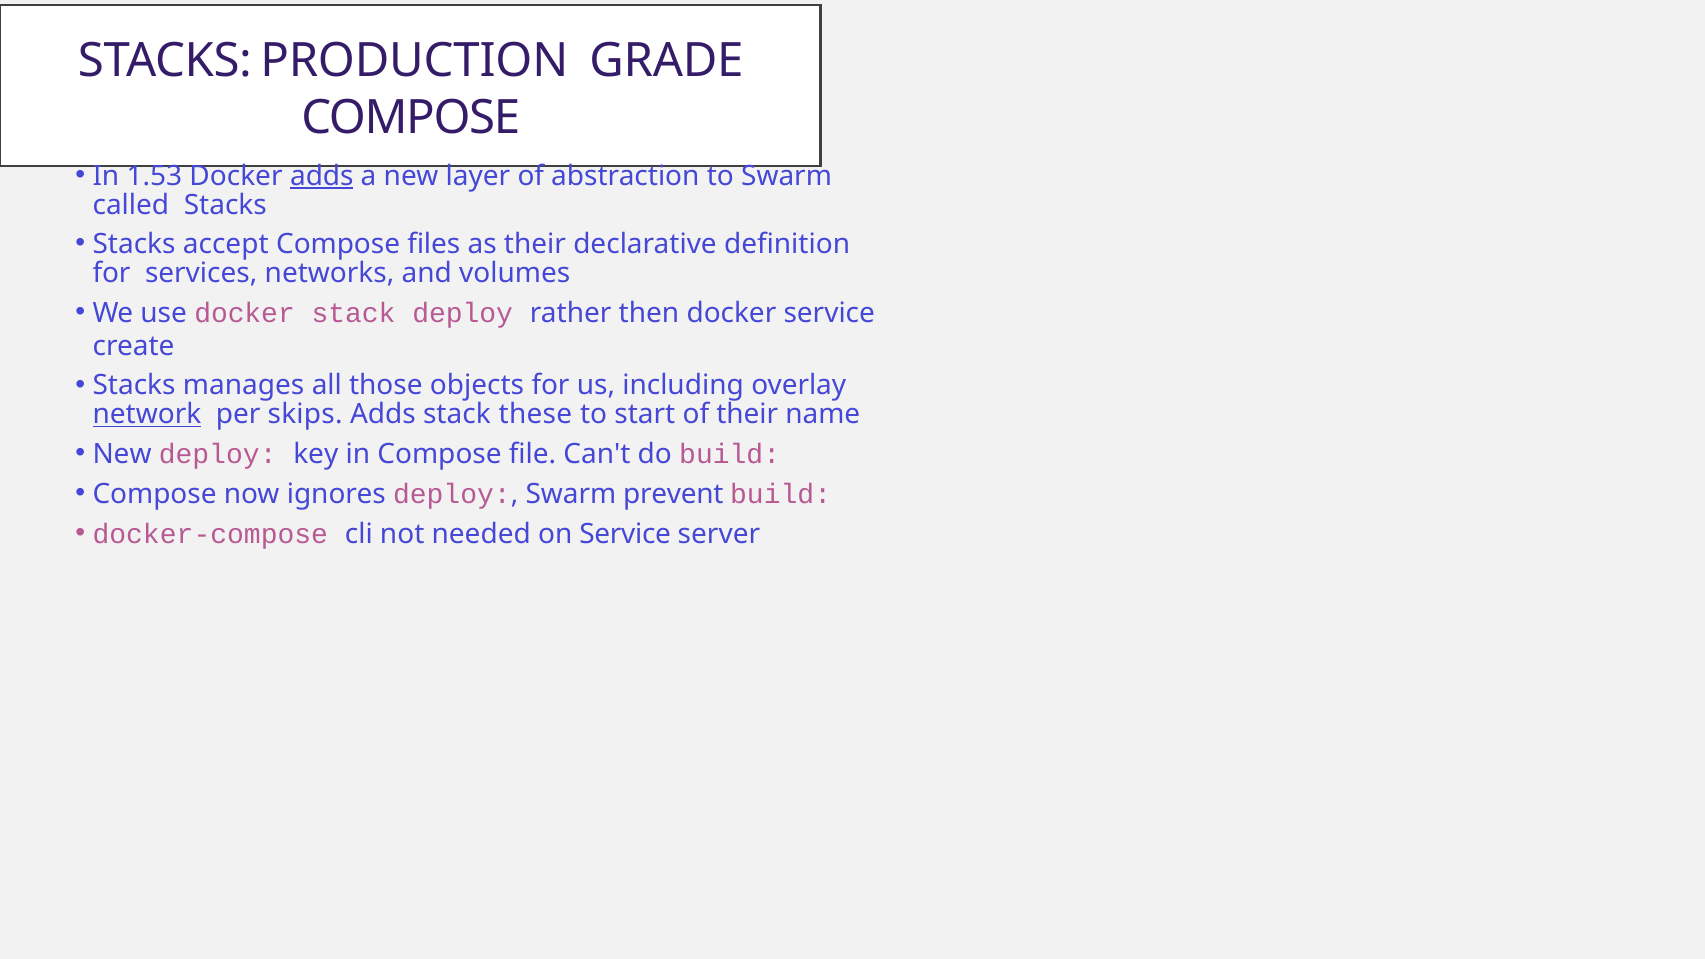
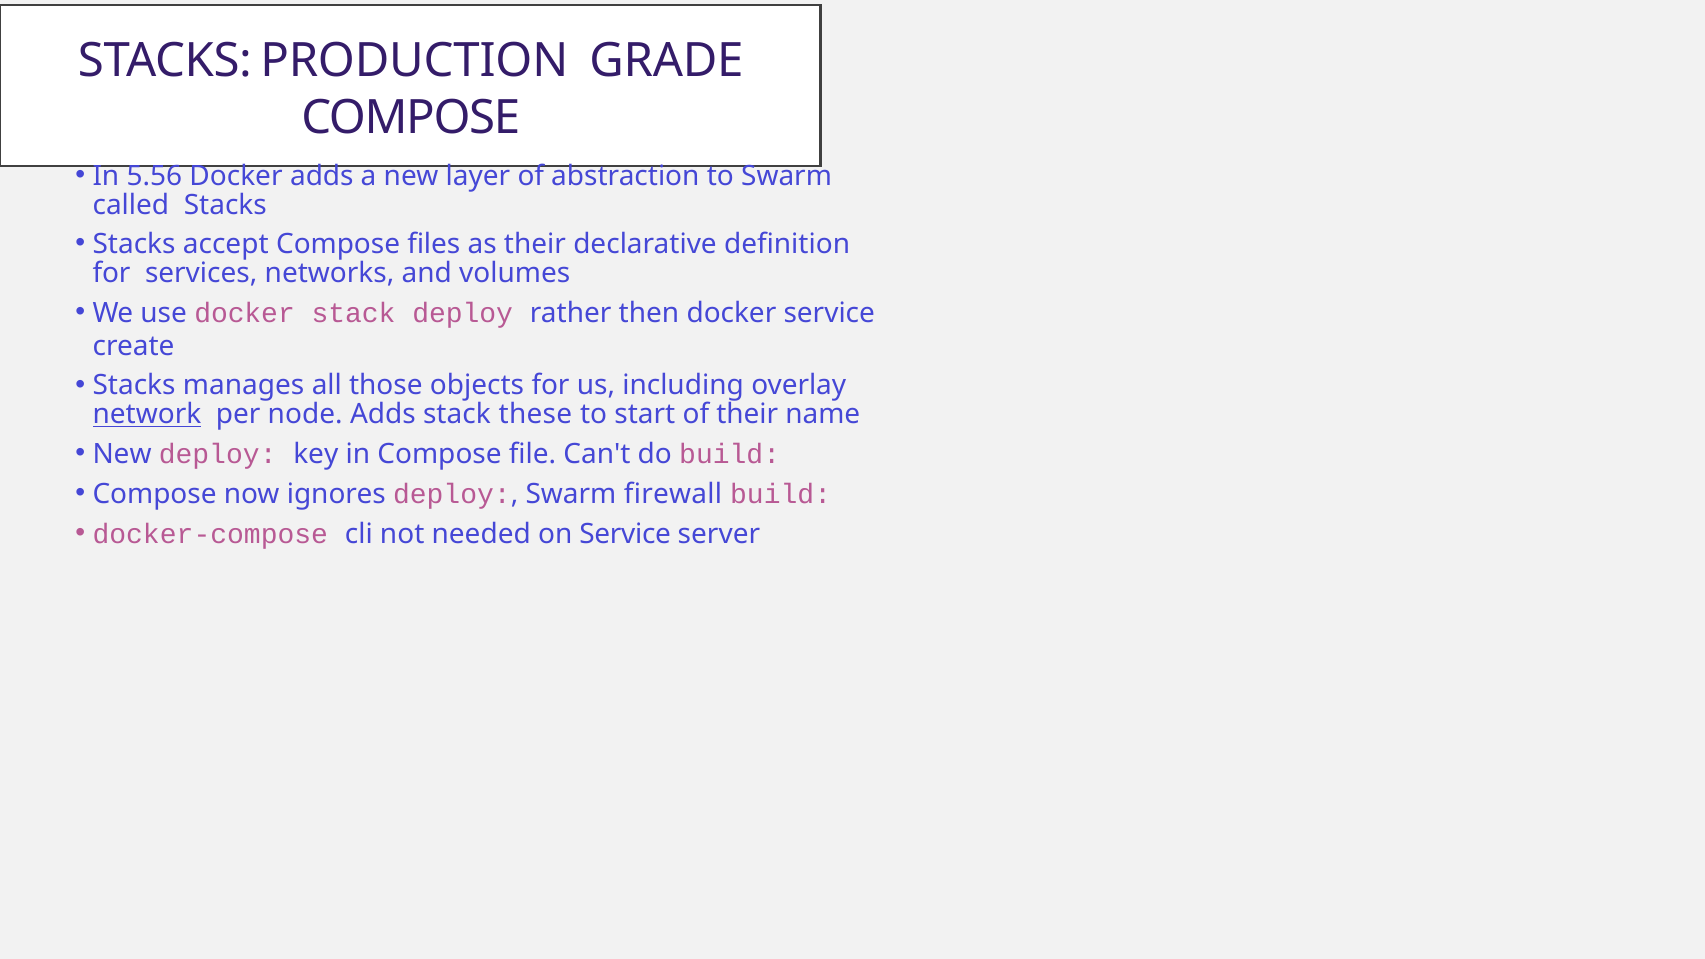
1.53: 1.53 -> 5.56 (154, 176)
adds underline: present -> none (322, 176)
skips: skips -> node (305, 415)
prevent: prevent -> firewall (673, 494)
